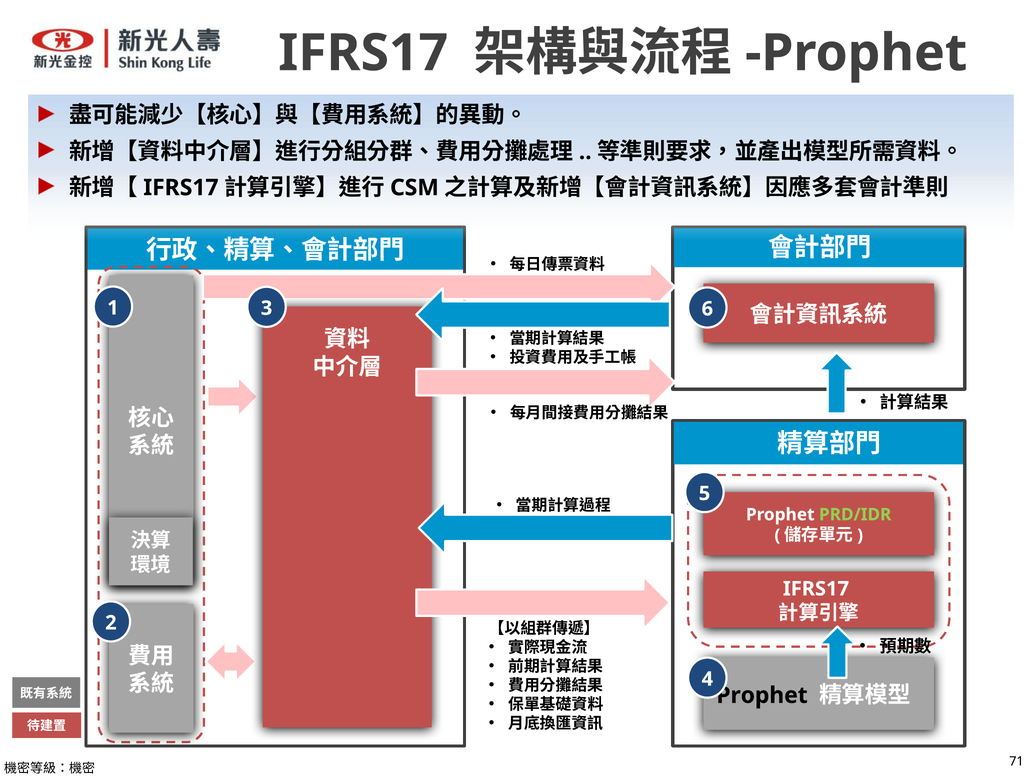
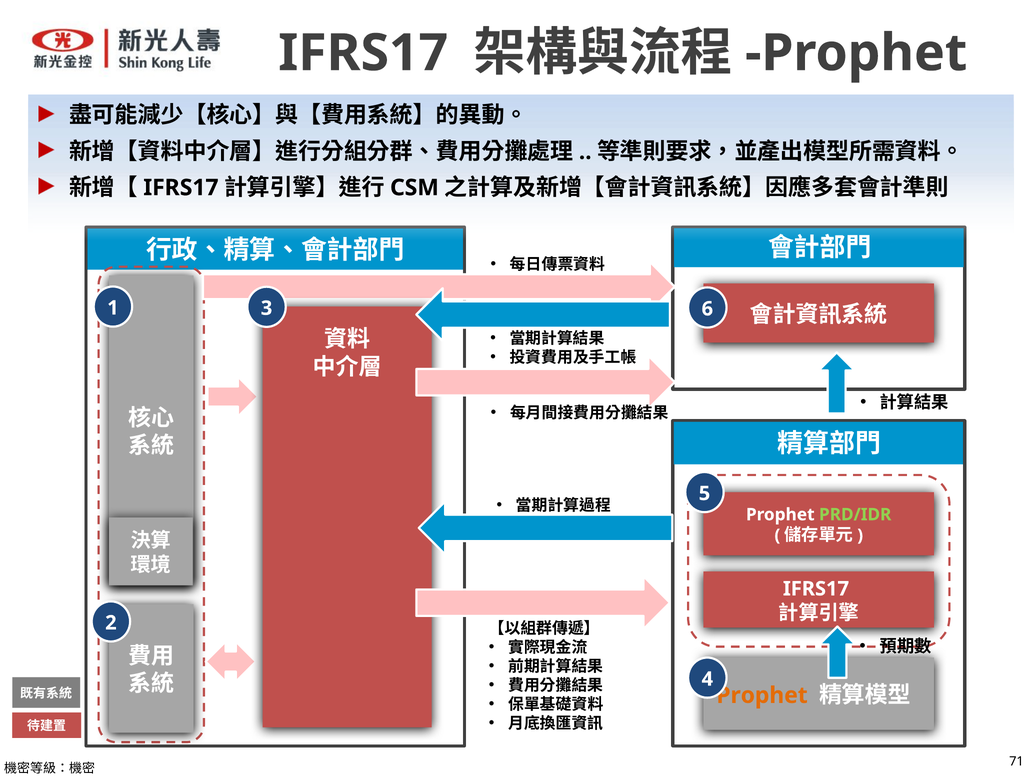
Prophet colour: black -> orange (762, 695)
